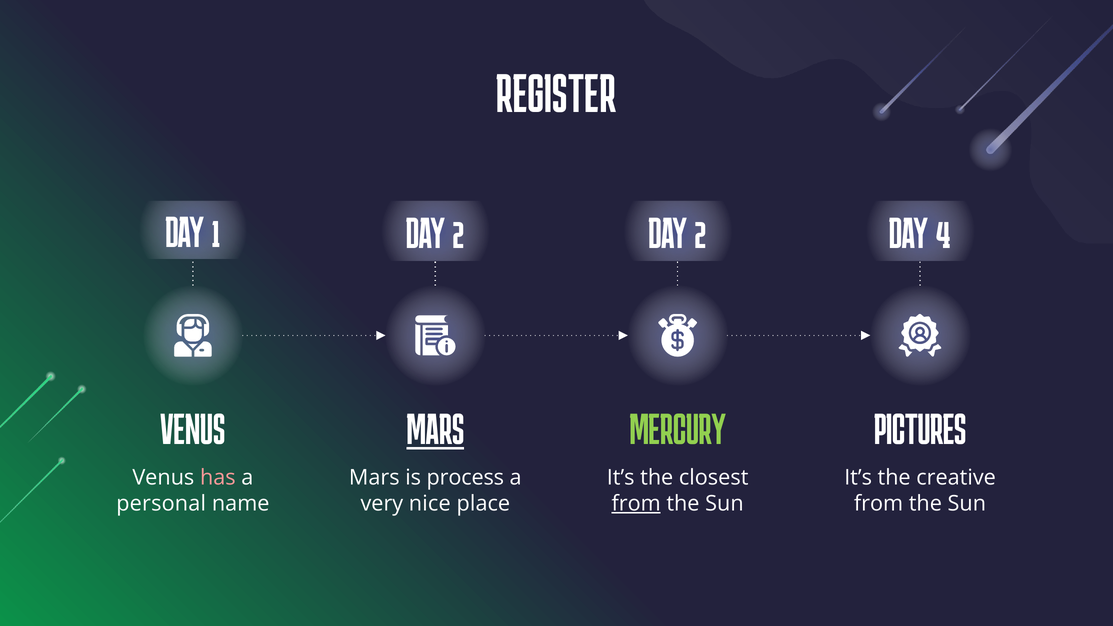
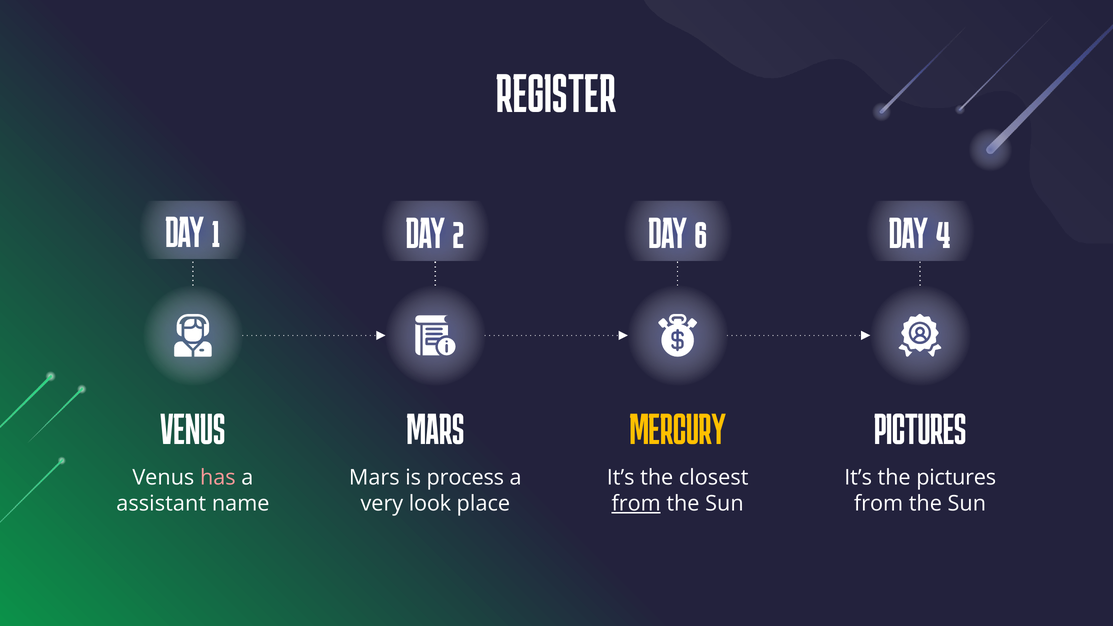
1 DAY 2: 2 -> 6 (701, 234)
MARS underline: present -> none (435, 430)
MERCURY colour: light green -> yellow (678, 430)
the creative: creative -> pictures (956, 477)
personal: personal -> assistant (161, 503)
nice: nice -> look (430, 503)
